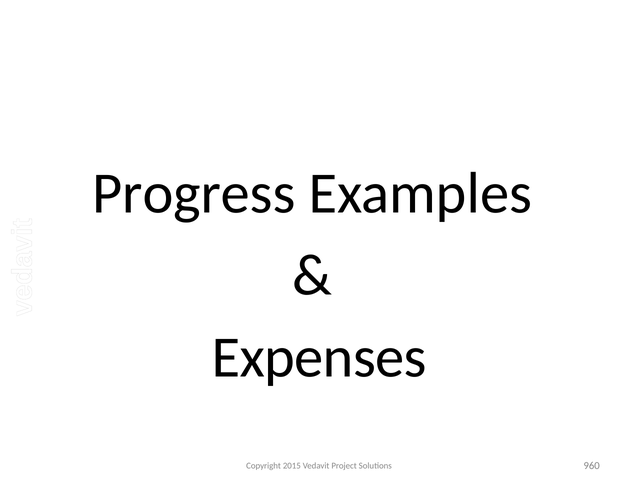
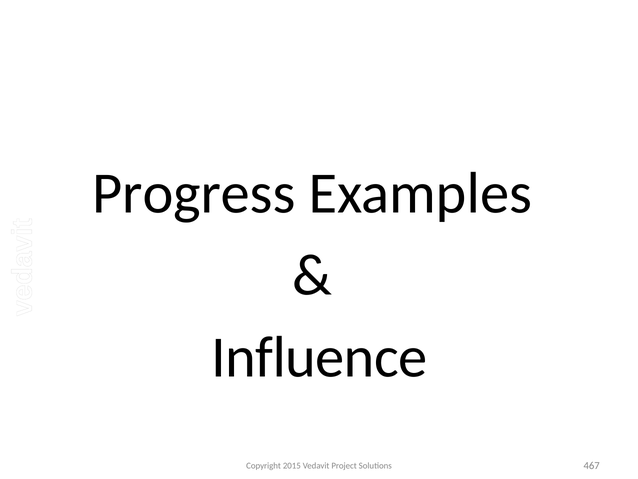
Expenses: Expenses -> Influence (319, 357)
960: 960 -> 467 (592, 465)
